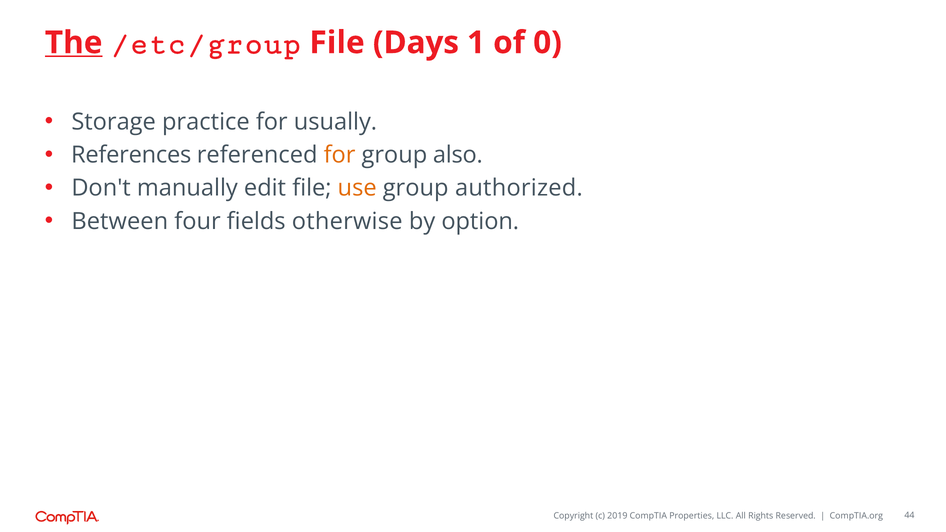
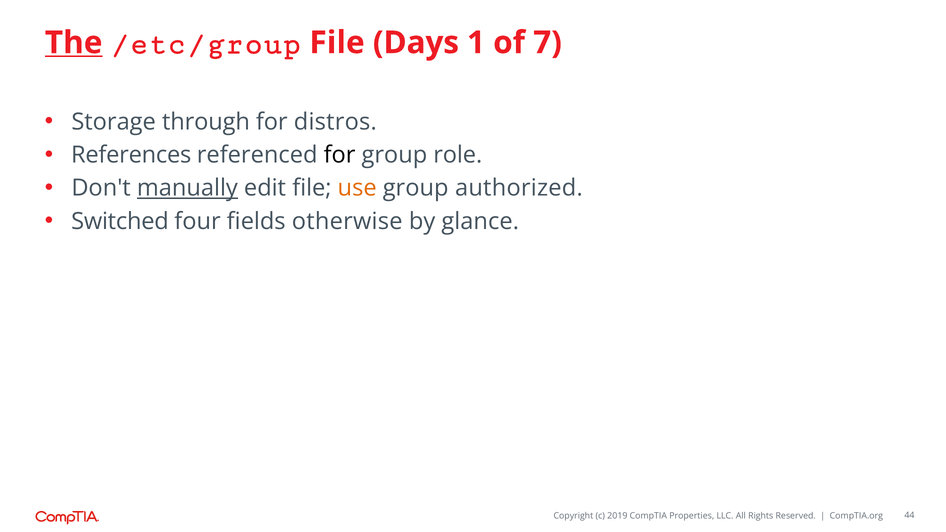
0: 0 -> 7 (548, 43)
practice: practice -> through (206, 122)
usually: usually -> distros (335, 122)
for colour: orange -> black (340, 155)
also: also -> role (458, 155)
manually underline: none -> present (187, 188)
Between: Between -> Switched (120, 221)
option: option -> glance (480, 221)
